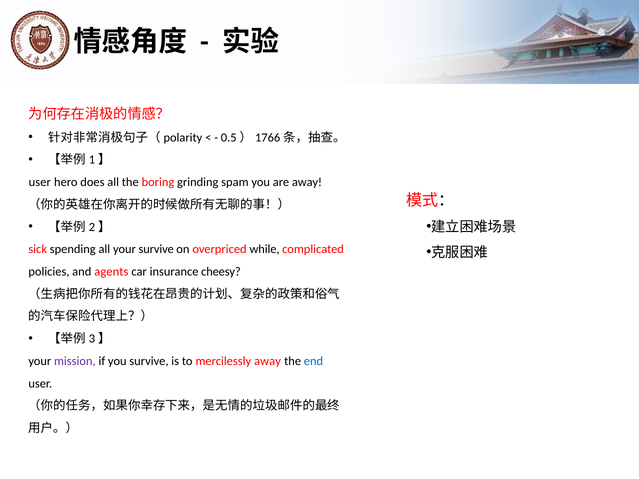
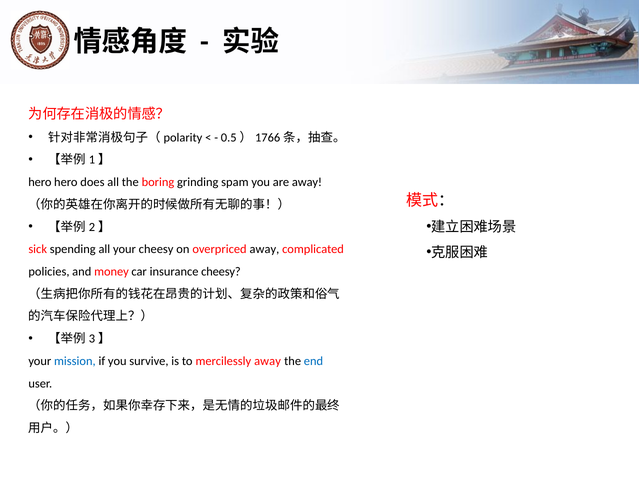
user: user -> hero (40, 182)
your survive: survive -> cheesy (156, 249)
overpriced while: while -> away (264, 249)
agents: agents -> money (111, 272)
mission colour: purple -> blue (75, 361)
